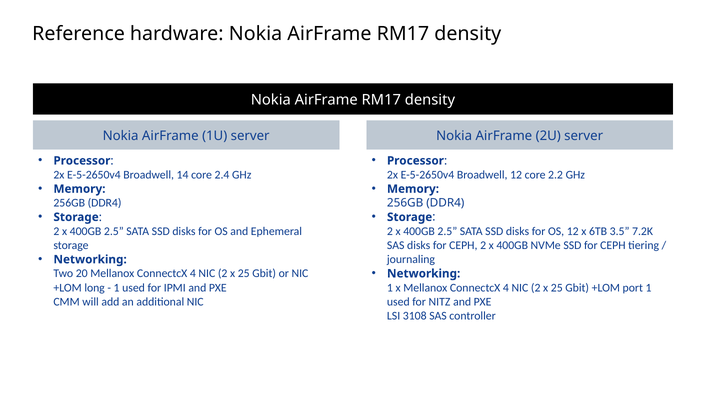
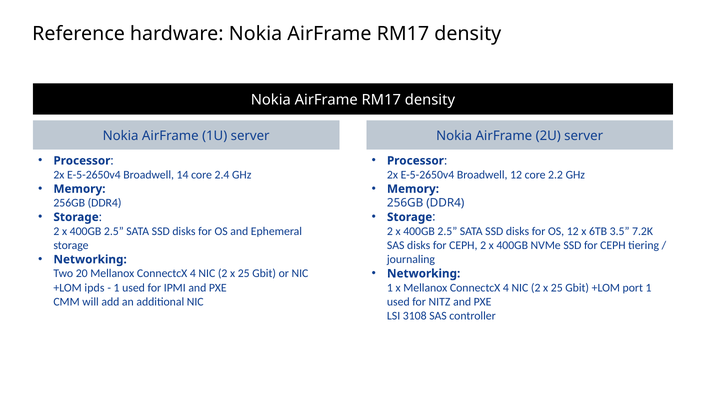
long: long -> ipds (94, 288)
